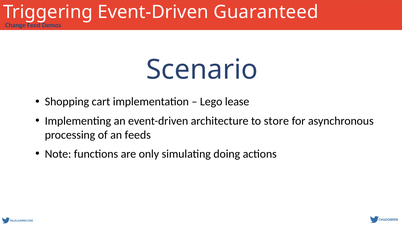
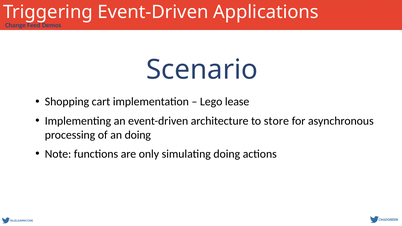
Guaranteed: Guaranteed -> Applications (266, 12)
an feeds: feeds -> doing (138, 135)
